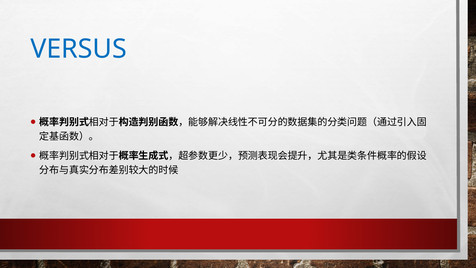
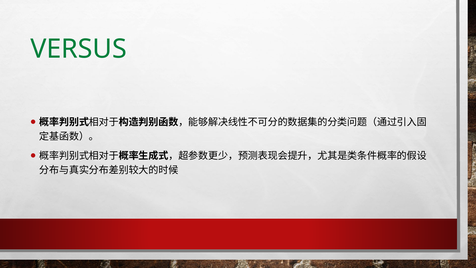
VERSUS colour: blue -> green (79, 49)
